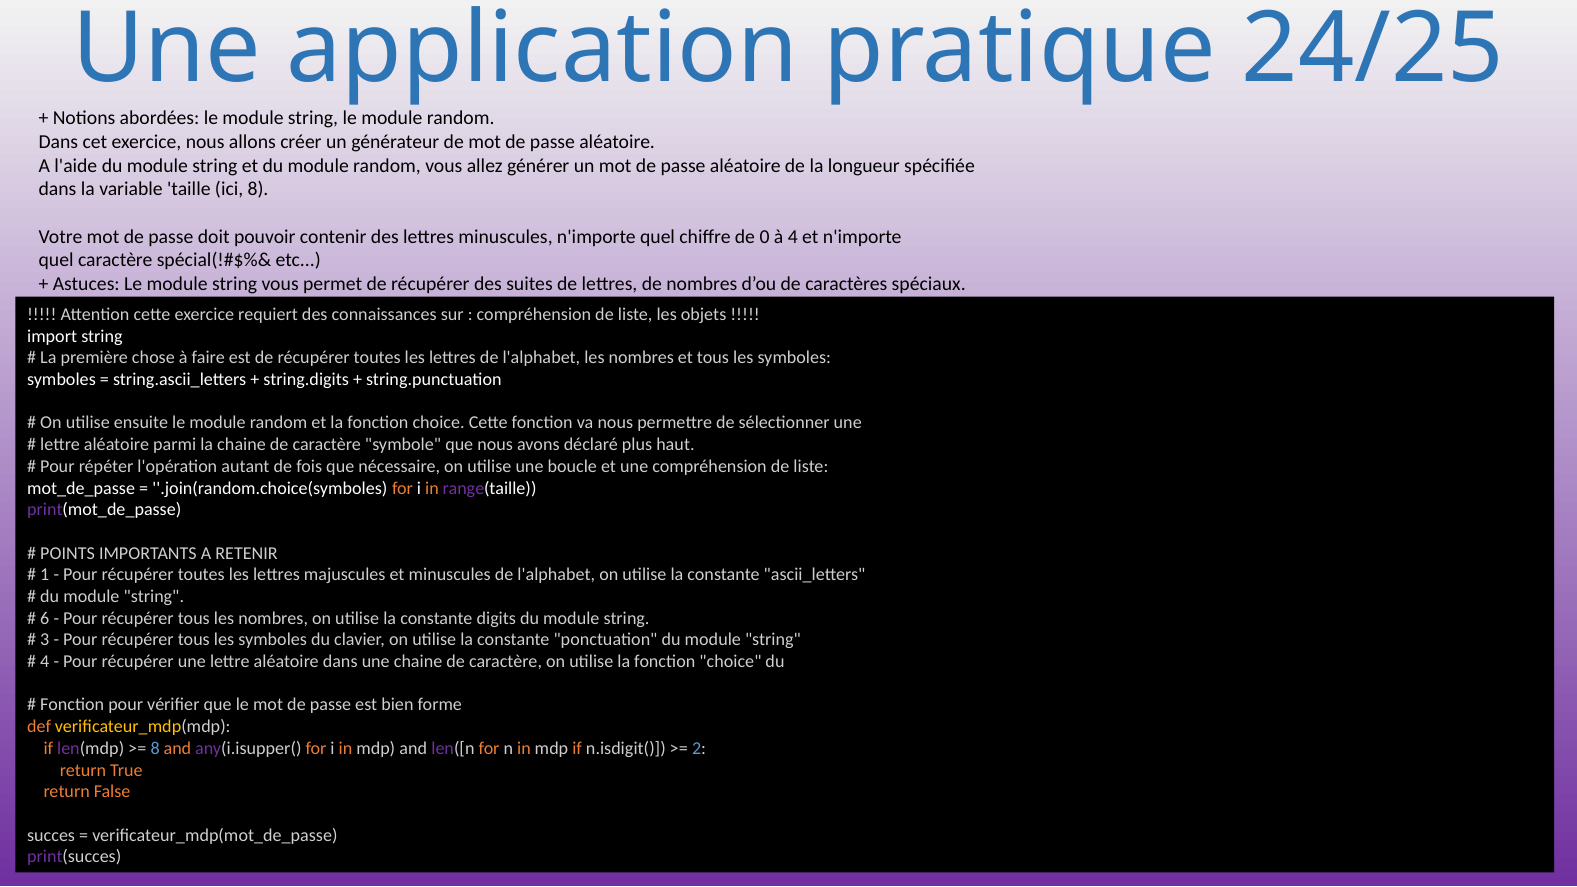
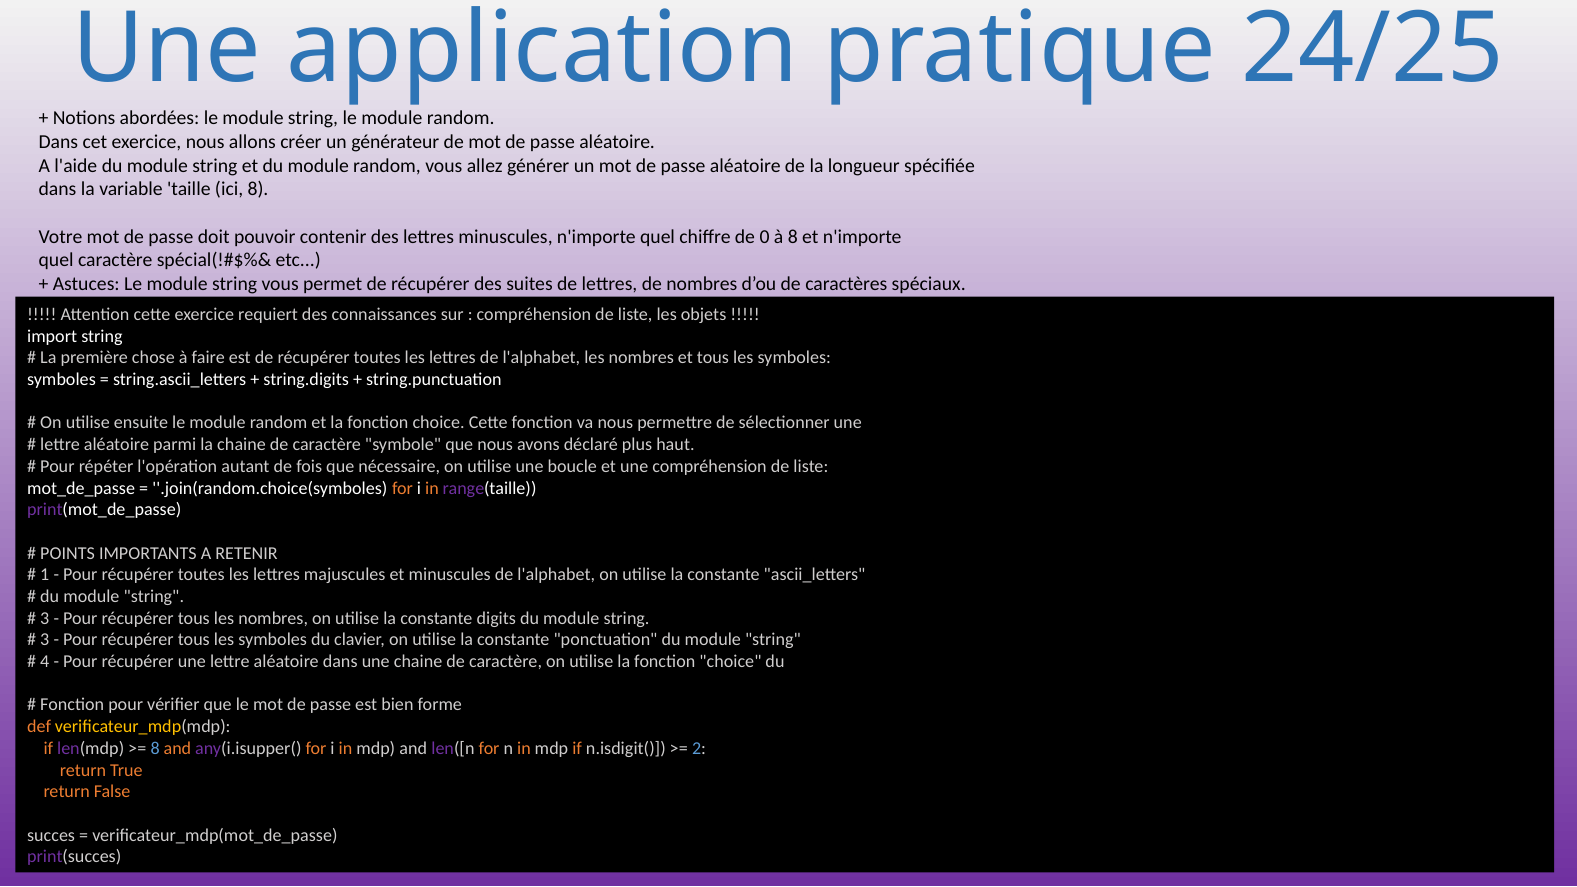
à 4: 4 -> 8 (793, 237)
6: 6 -> 3 (45, 618)
